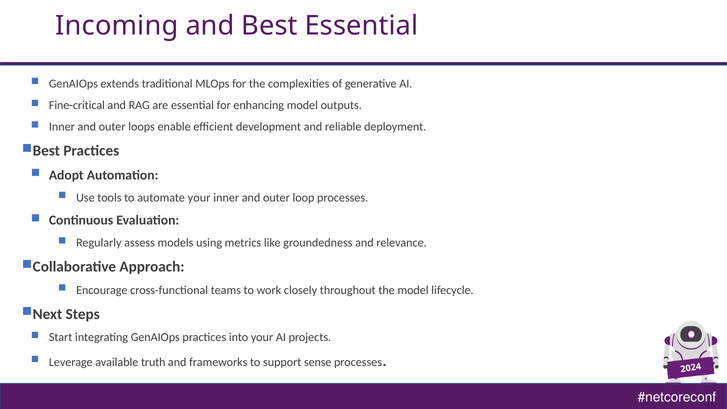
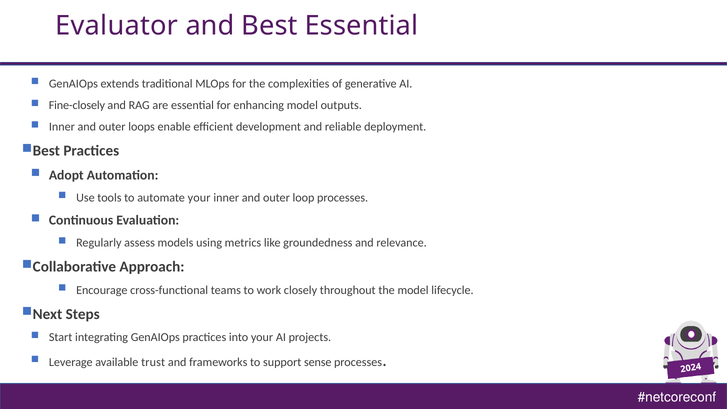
Incoming: Incoming -> Evaluator (117, 26)
Fine-critical: Fine-critical -> Fine-closely (77, 105)
truth: truth -> trust (153, 362)
